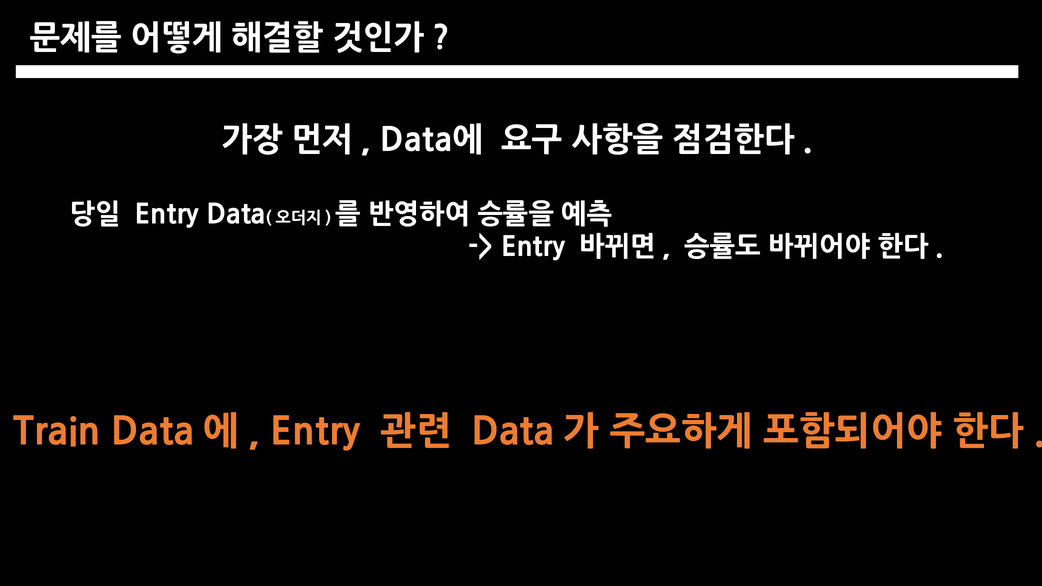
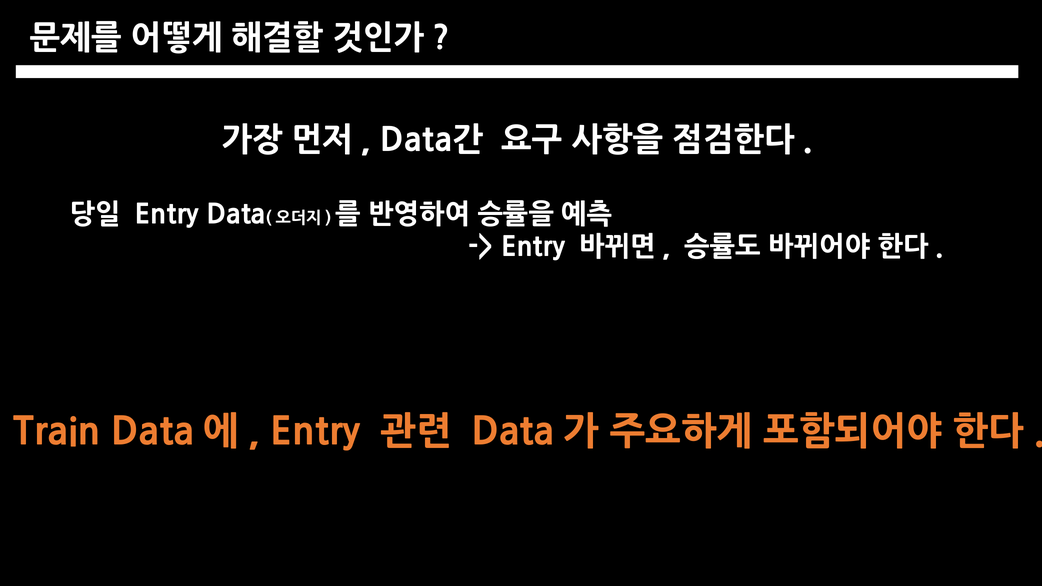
Data에: Data에 -> Data간 (432, 140)
